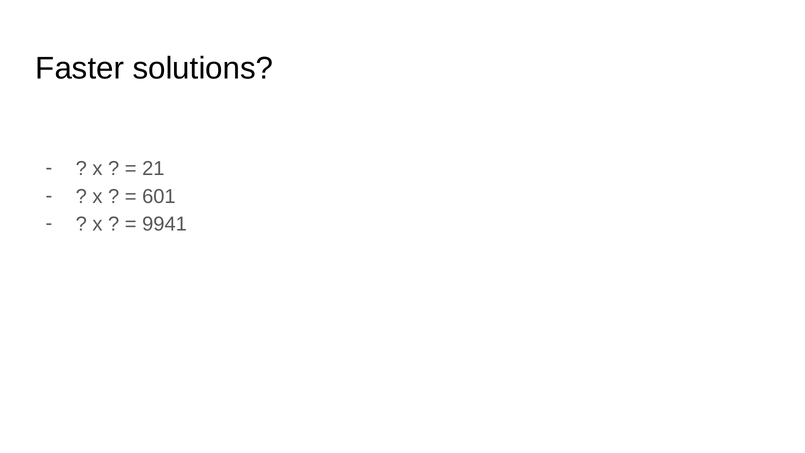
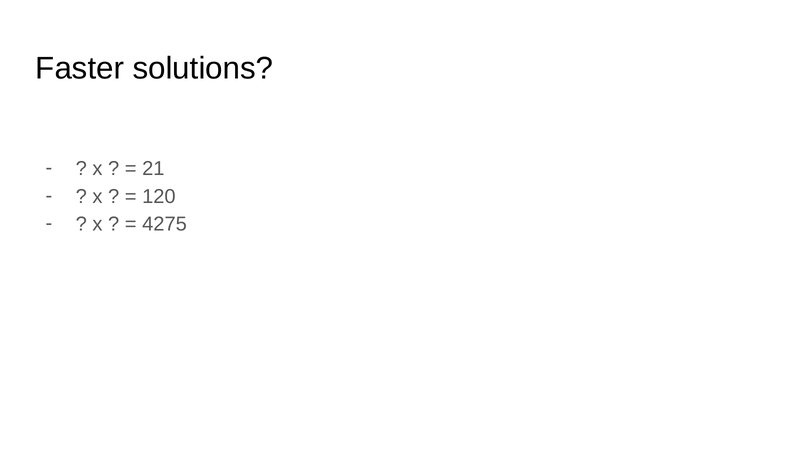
601: 601 -> 120 (159, 196)
9941: 9941 -> 4275 (165, 224)
